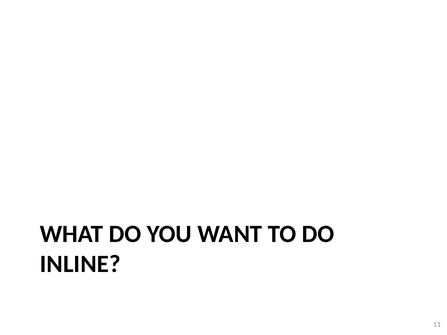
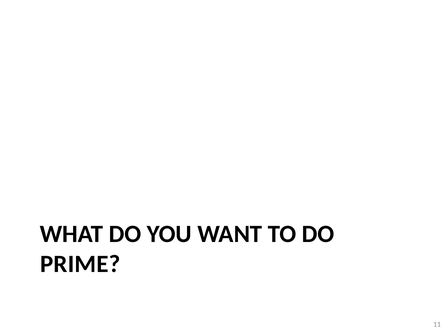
INLINE: INLINE -> PRIME (80, 264)
